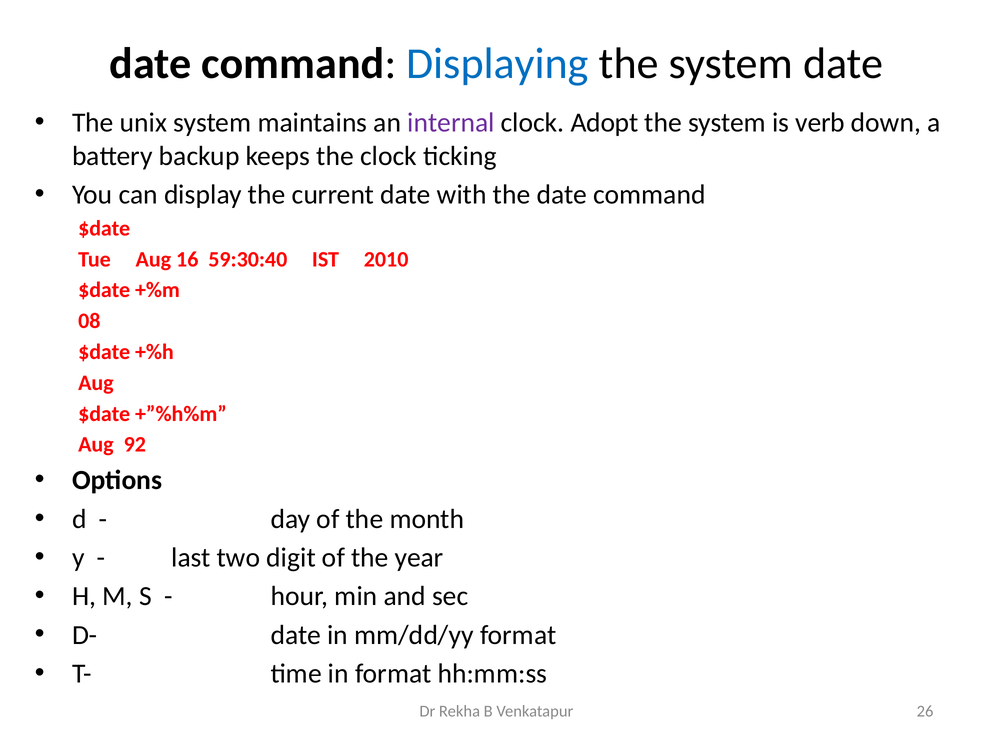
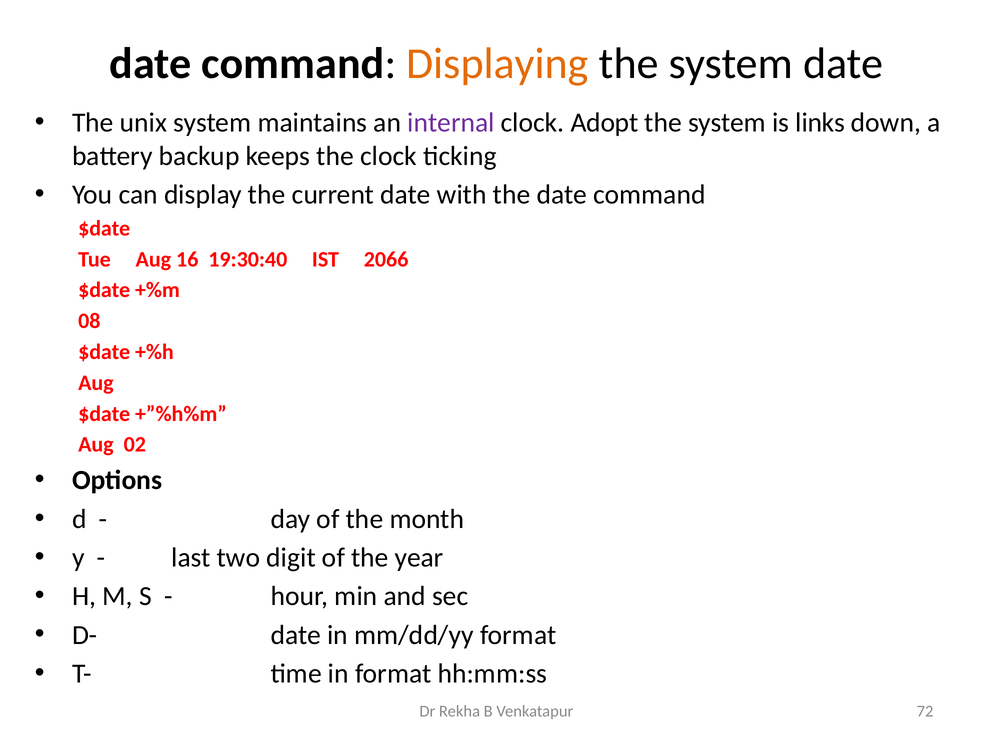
Displaying colour: blue -> orange (498, 63)
verb: verb -> links (820, 123)
59:30:40: 59:30:40 -> 19:30:40 (248, 259)
2010: 2010 -> 2066 (386, 259)
92: 92 -> 02 (135, 445)
26: 26 -> 72 (925, 711)
